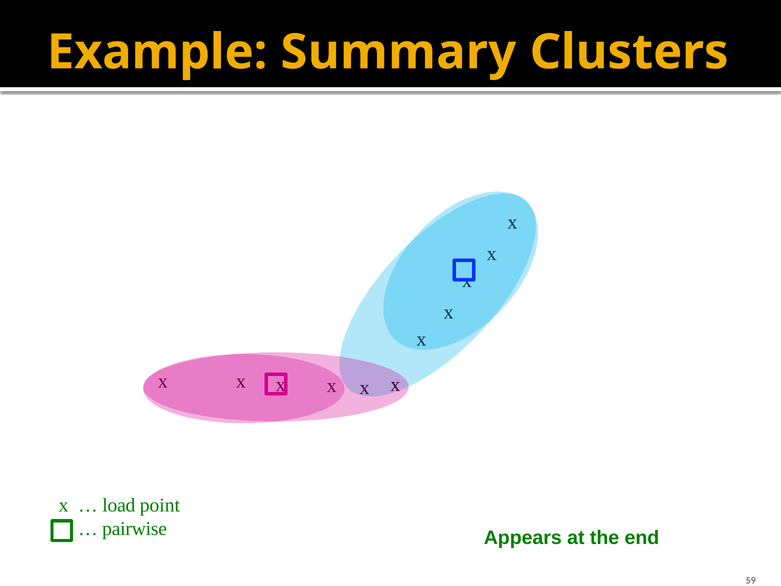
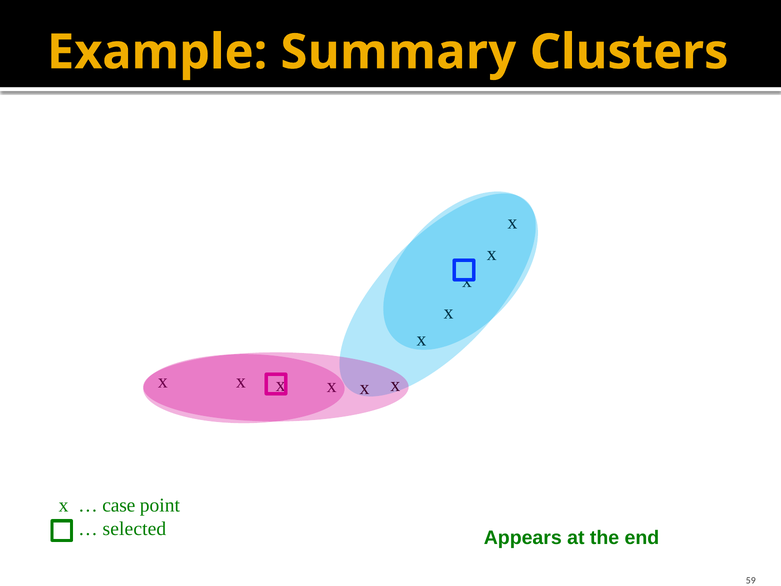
load: load -> case (119, 505)
pairwise: pairwise -> selected (134, 528)
